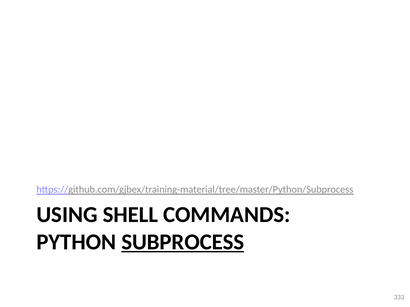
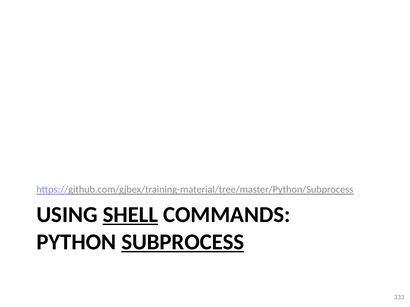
SHELL underline: none -> present (130, 215)
